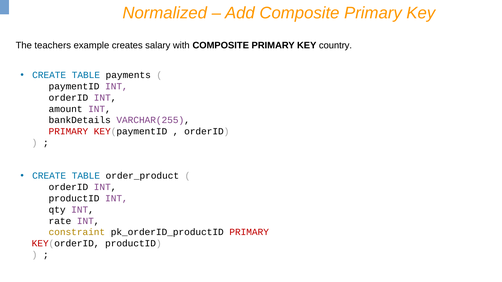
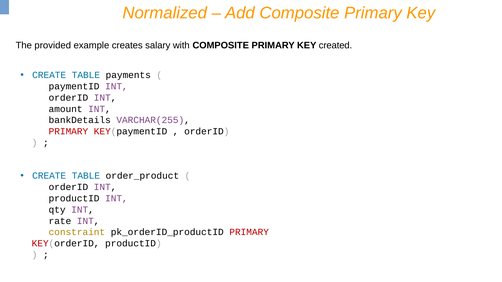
teachers: teachers -> provided (53, 46)
country: country -> created (335, 46)
